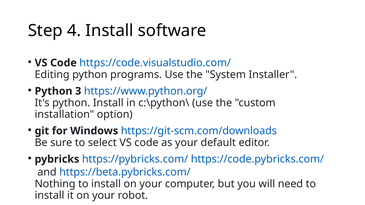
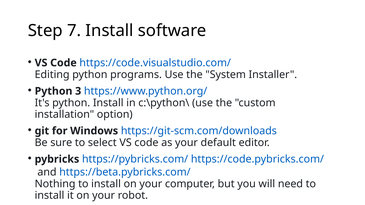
4: 4 -> 7 (74, 31)
